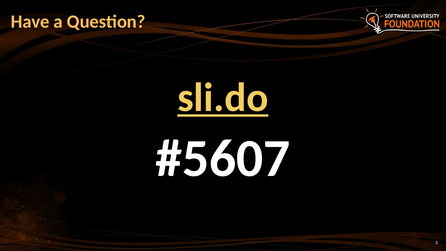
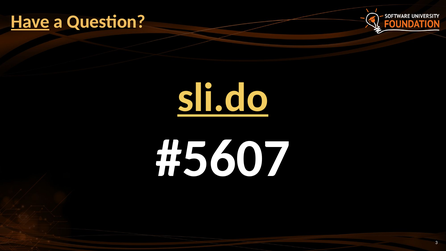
Have underline: none -> present (30, 22)
